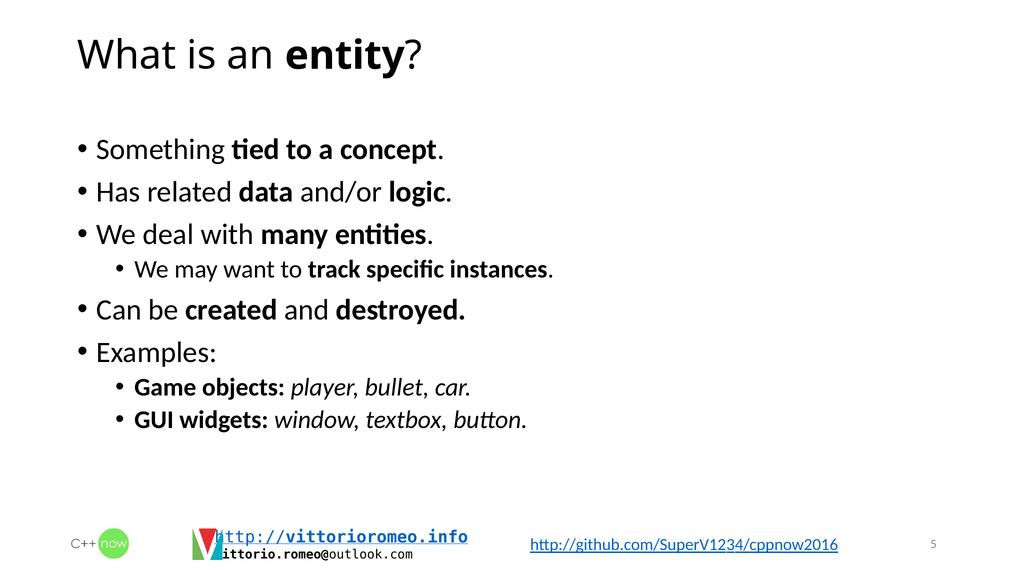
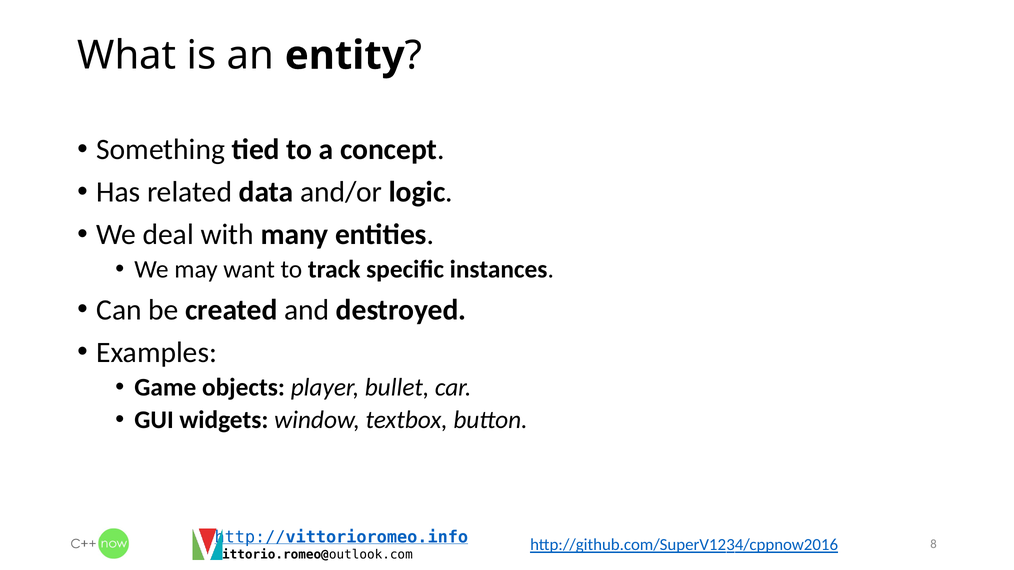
5: 5 -> 8 (934, 545)
